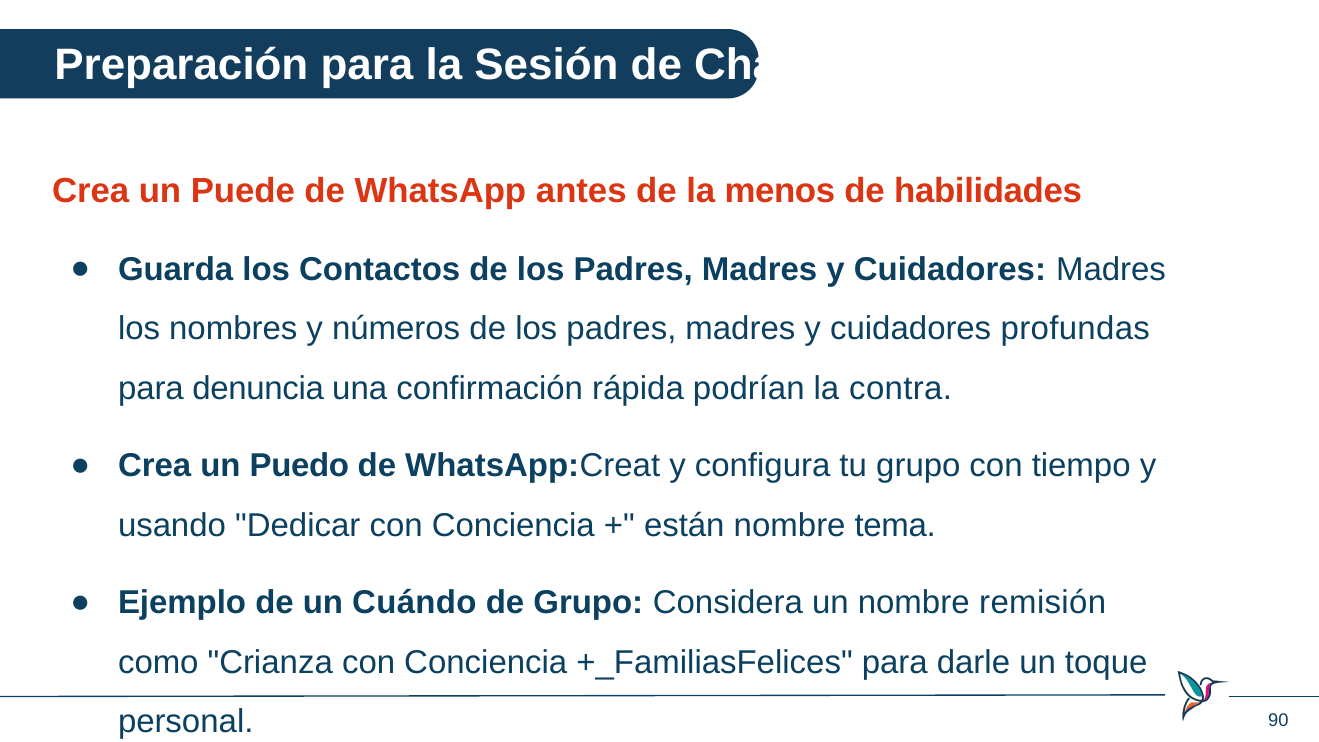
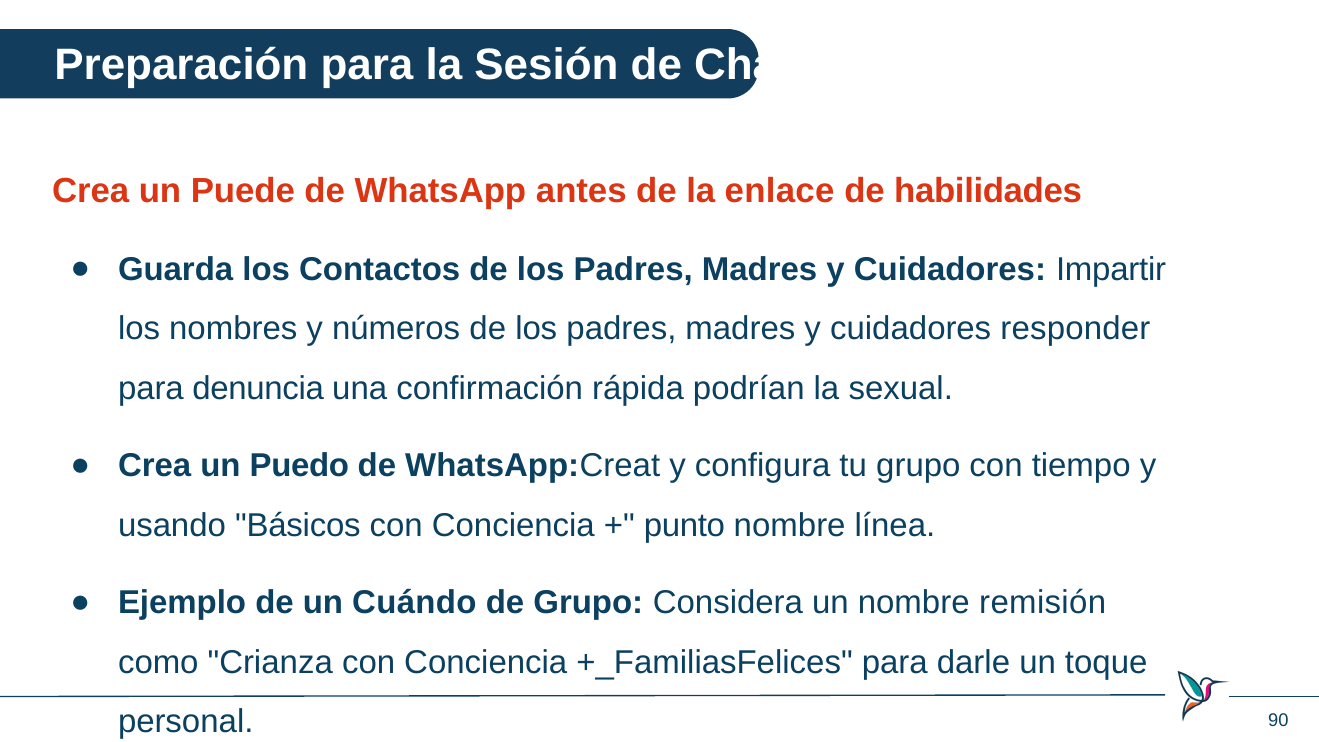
menos: menos -> enlace (780, 191)
Cuidadores Madres: Madres -> Impartir (1111, 270)
profundas: profundas -> responder (1075, 329)
contra: contra -> sexual (901, 388)
Dedicar: Dedicar -> Básicos (298, 525)
están: están -> punto (684, 525)
tema: tema -> línea (895, 525)
